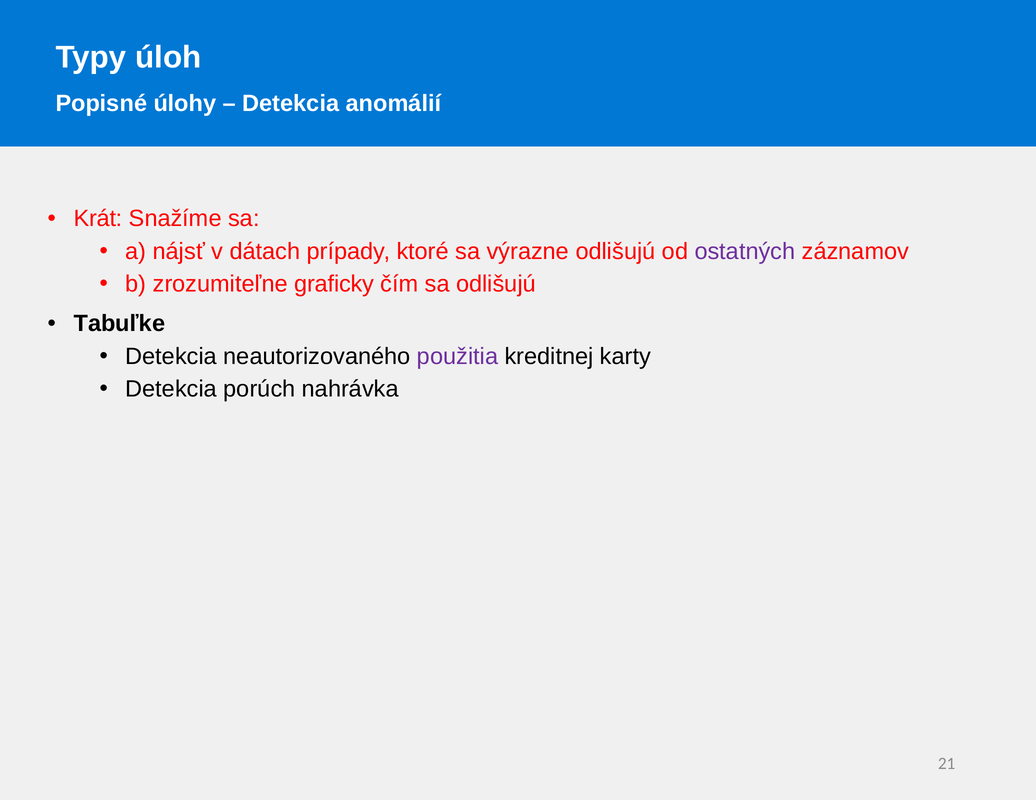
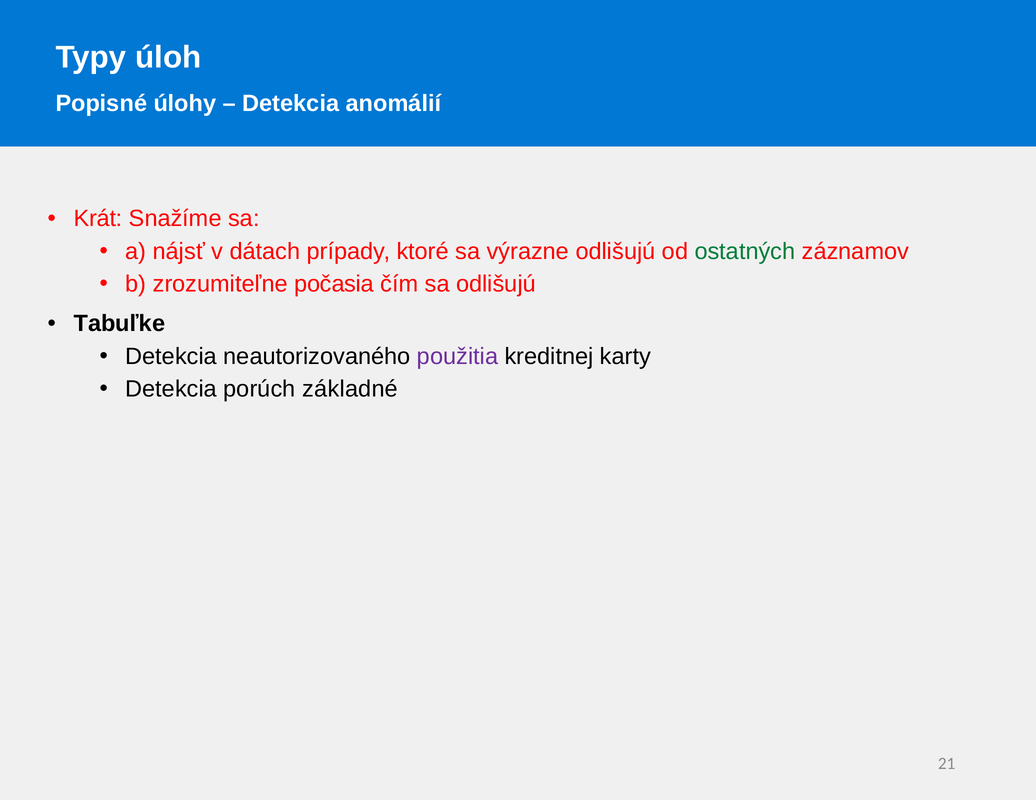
ostatných colour: purple -> green (745, 251)
graficky: graficky -> počasia (334, 284)
nahrávka: nahrávka -> základné (350, 389)
